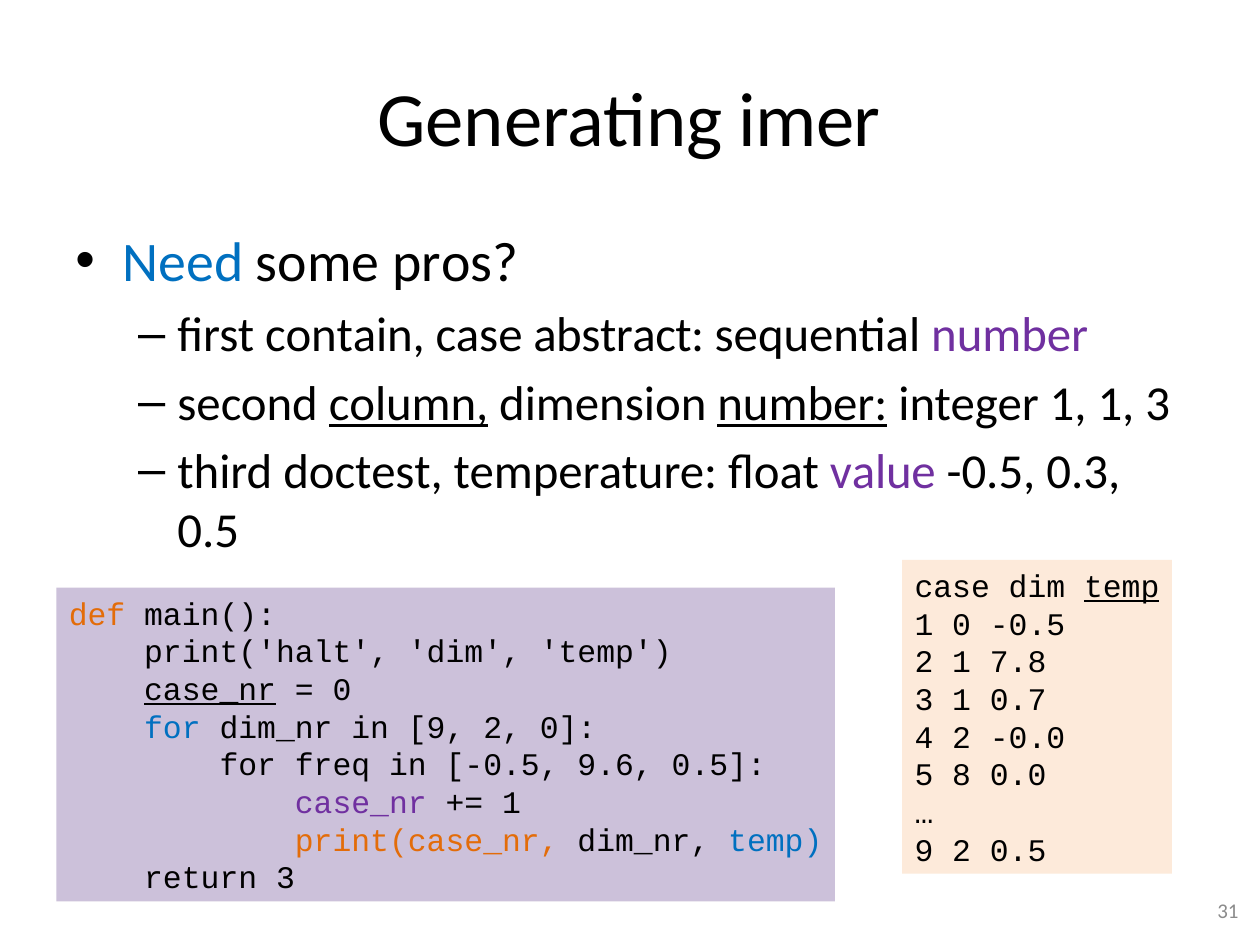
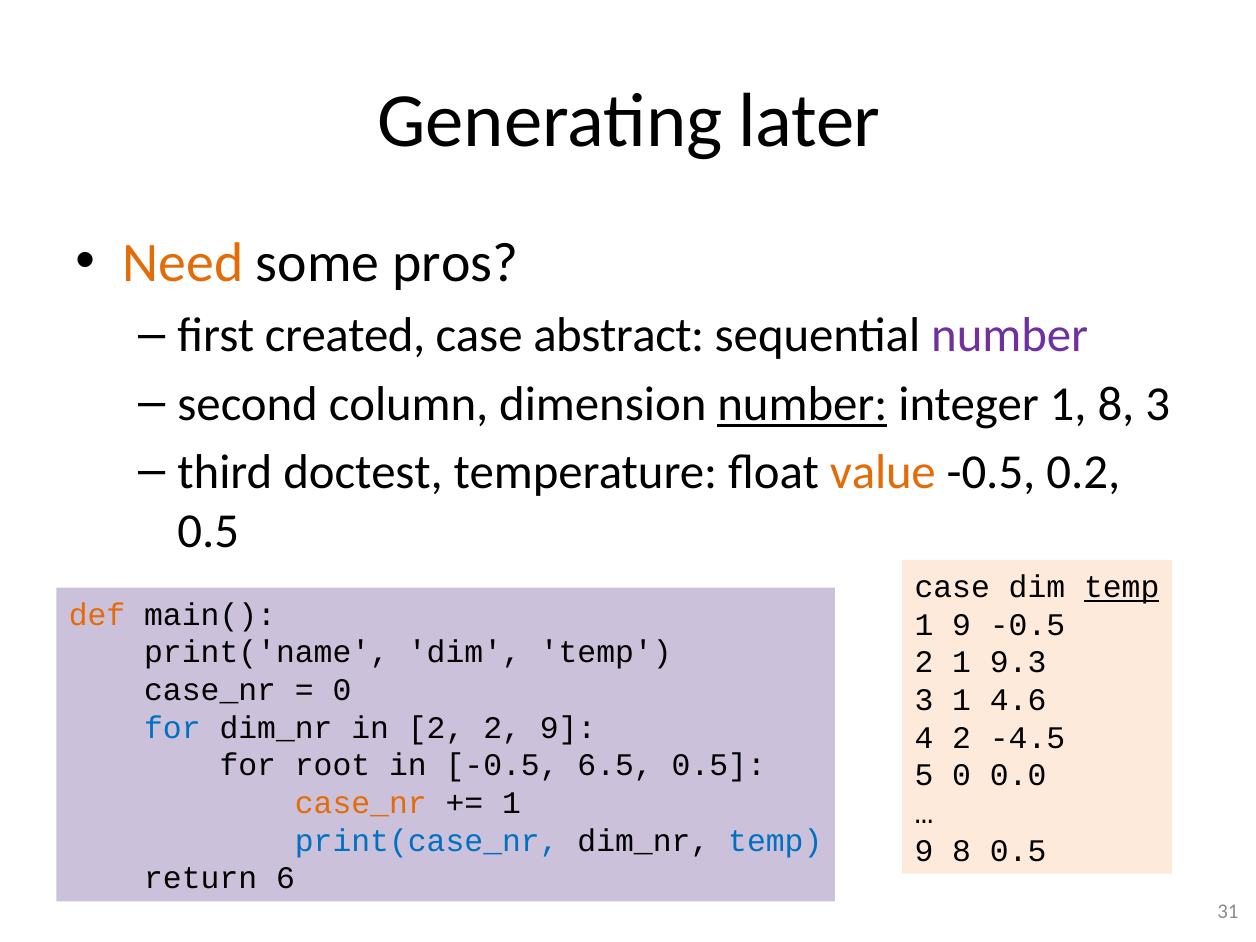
imer: imer -> later (810, 122)
Need colour: blue -> orange (183, 263)
contain: contain -> created (345, 336)
column underline: present -> none (409, 404)
1 1: 1 -> 8 (1116, 404)
value colour: purple -> orange (883, 472)
0.3: 0.3 -> 0.2 (1083, 472)
1 0: 0 -> 9 (962, 625)
print('halt: print('halt -> print('name (267, 652)
7.8: 7.8 -> 9.3 (1018, 663)
case_nr underline: present -> none (210, 690)
0.7: 0.7 -> 4.6 (1018, 700)
in 9: 9 -> 2 (436, 728)
2 0: 0 -> 9 (568, 728)
-0.0: -0.0 -> -4.5 (1028, 738)
freq: freq -> root (333, 765)
9.6: 9.6 -> 6.5 (615, 765)
5 8: 8 -> 0 (962, 776)
case_nr colour: purple -> orange (361, 803)
print(case_nr colour: orange -> blue (427, 841)
2: 2 -> 8 (962, 851)
return 3: 3 -> 6 (285, 879)
